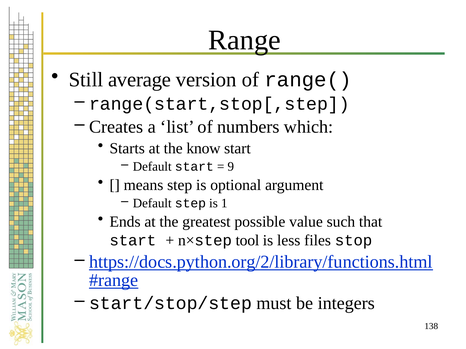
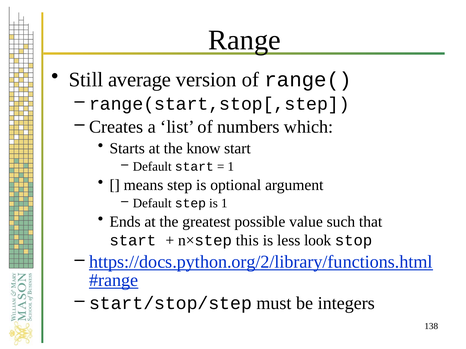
9: 9 -> 1 (231, 167)
tool: tool -> this (247, 241)
files: files -> look (318, 241)
